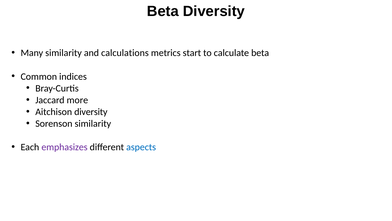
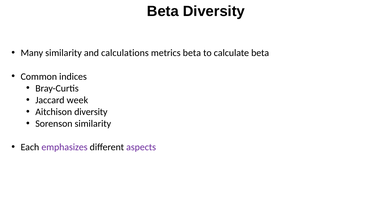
metrics start: start -> beta (192, 53)
more: more -> week (77, 100)
aspects colour: blue -> purple (141, 147)
